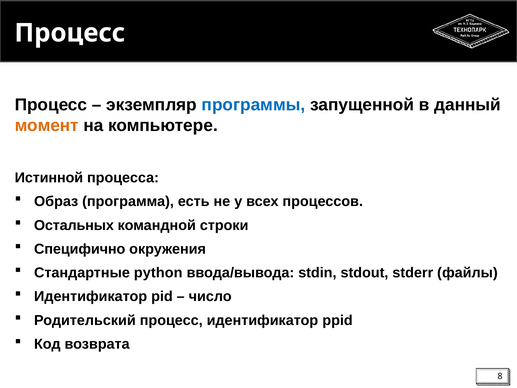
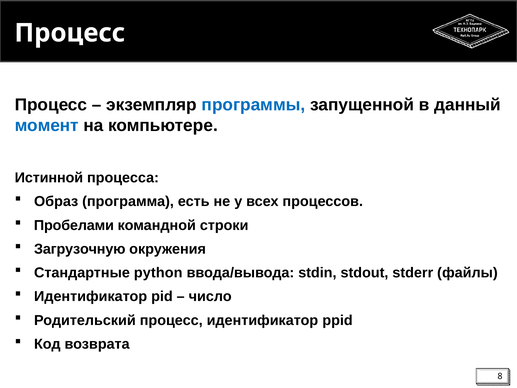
момент colour: orange -> blue (47, 125)
Остальных: Остальных -> Пробелами (74, 225)
Специфично: Специфично -> Загрузочную (80, 249)
